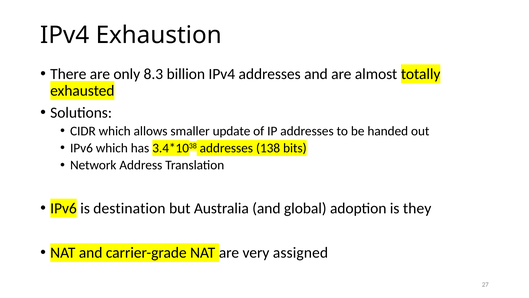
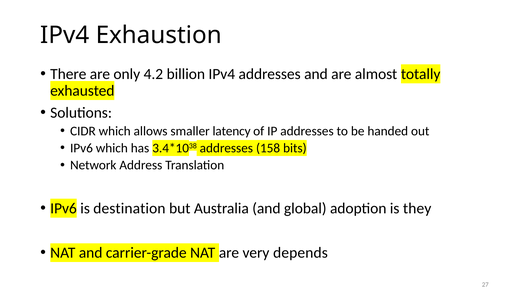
8.3: 8.3 -> 4.2 (153, 74)
update: update -> latency (232, 131)
138: 138 -> 158 (268, 148)
assigned: assigned -> depends (300, 252)
